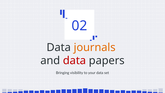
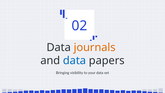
data colour: red -> blue (74, 60)
